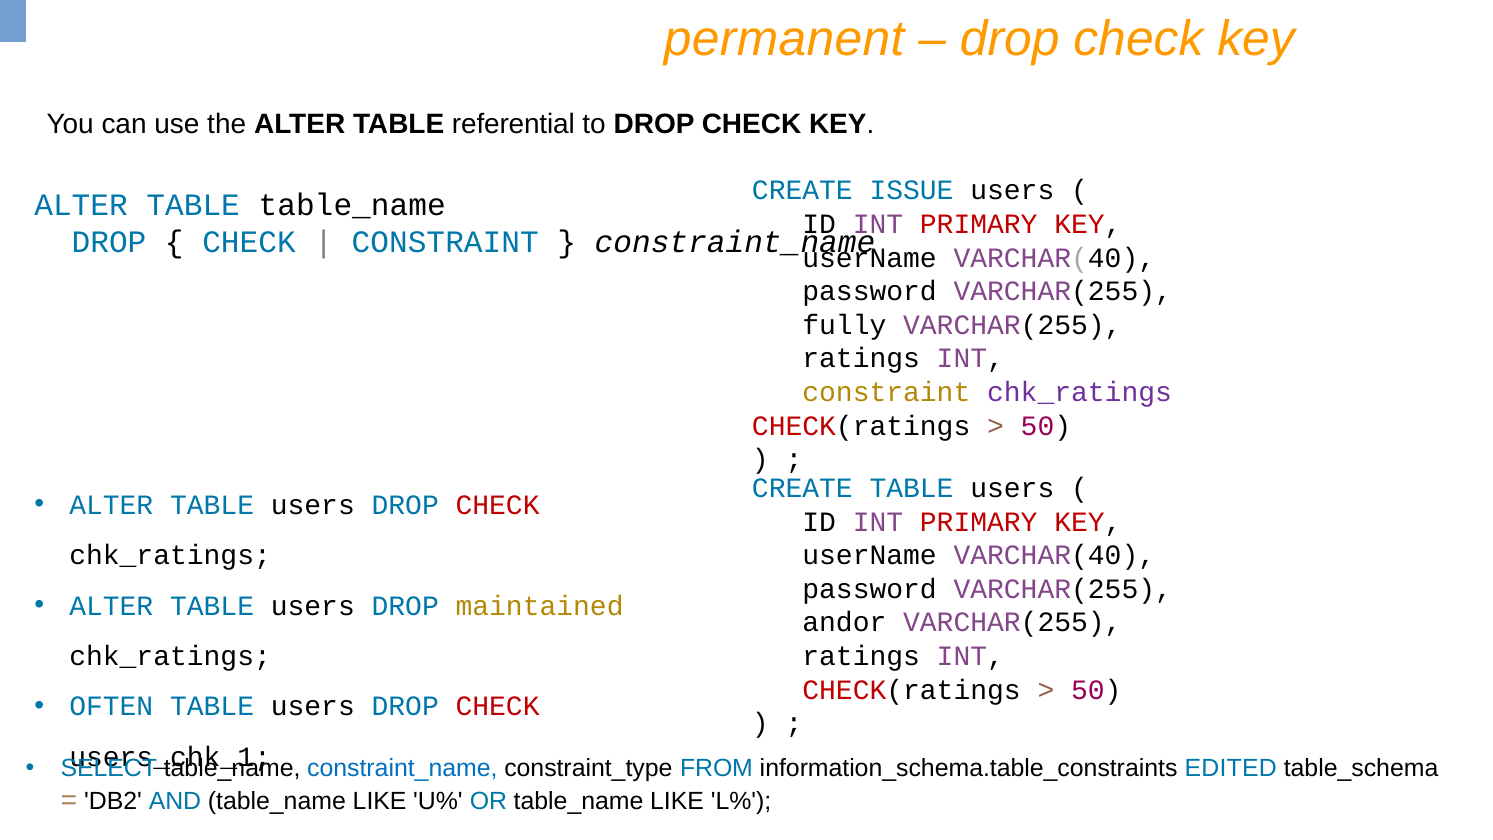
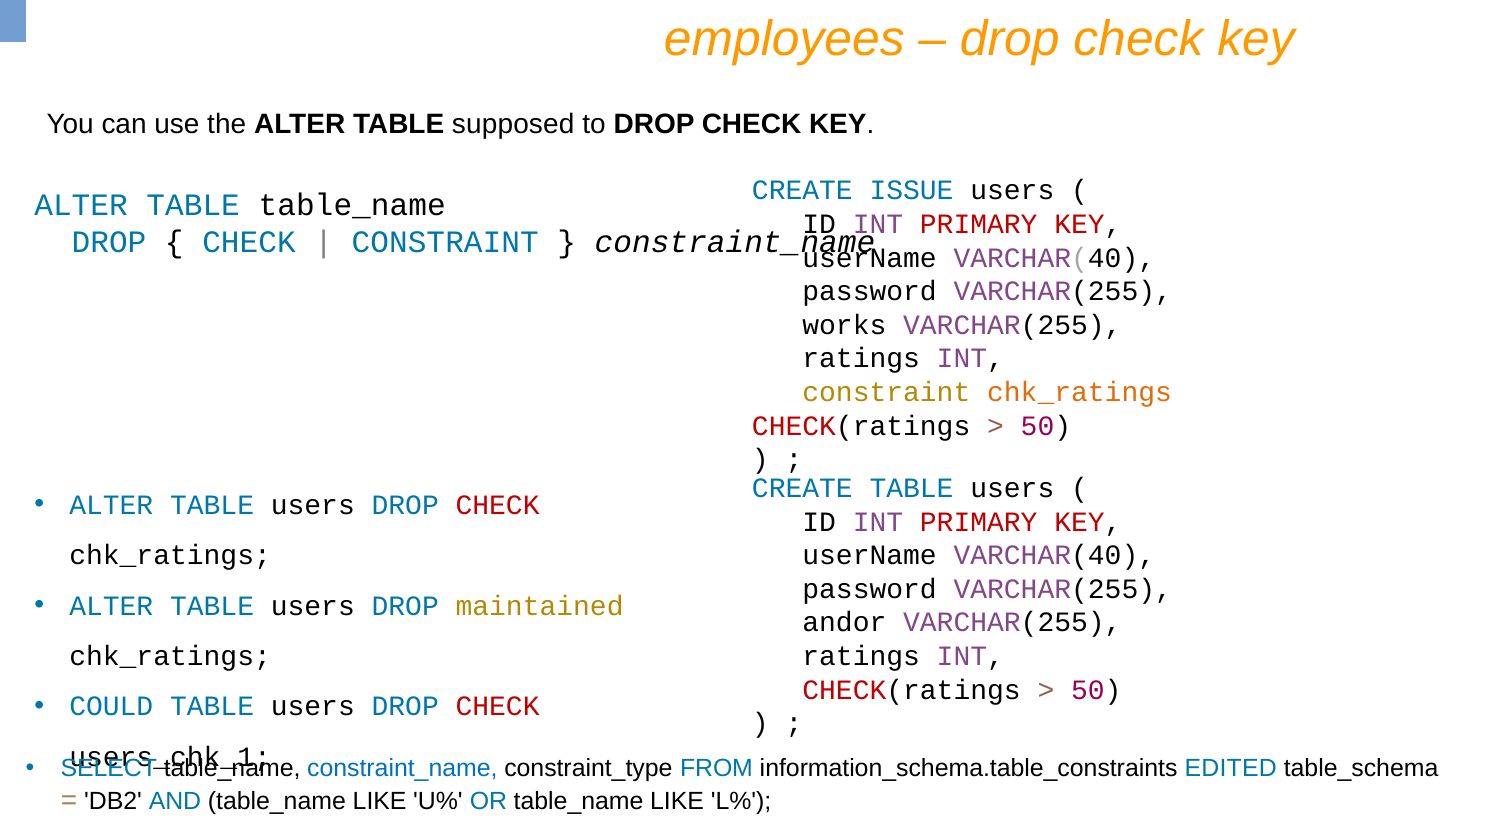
permanent: permanent -> employees (784, 39)
referential: referential -> supposed (513, 124)
fully: fully -> works (844, 325)
chk_ratings colour: purple -> orange (1080, 392)
OFTEN: OFTEN -> COULD (111, 707)
